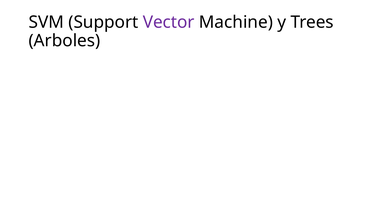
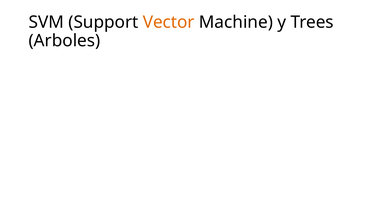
Vector colour: purple -> orange (169, 22)
